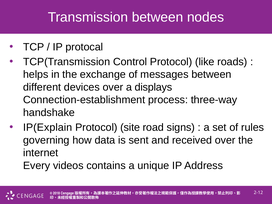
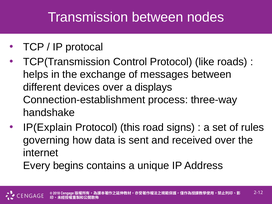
site: site -> this (130, 127)
videos: videos -> begins (68, 166)
